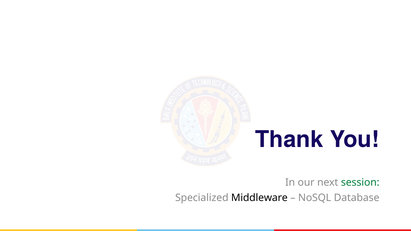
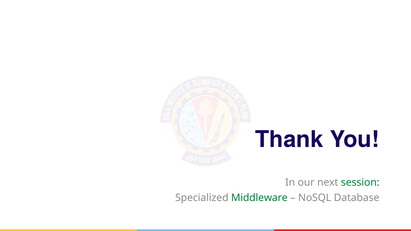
Middleware colour: black -> green (259, 198)
